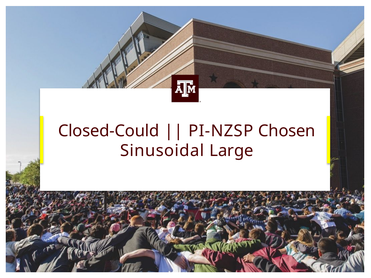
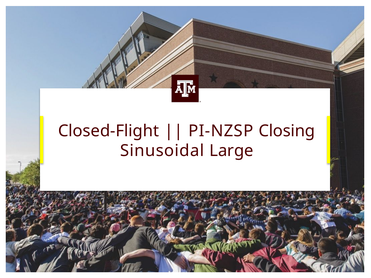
Closed-Could: Closed-Could -> Closed-Flight (109, 131)
Chosen: Chosen -> Closing (287, 131)
